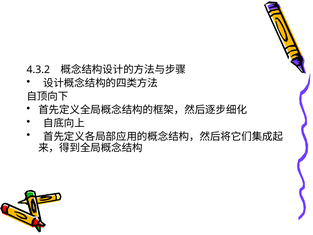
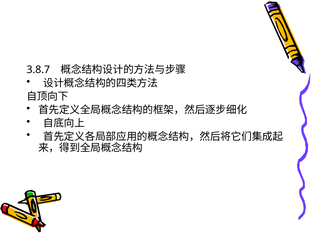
4.3.2: 4.3.2 -> 3.8.7 (38, 70)
